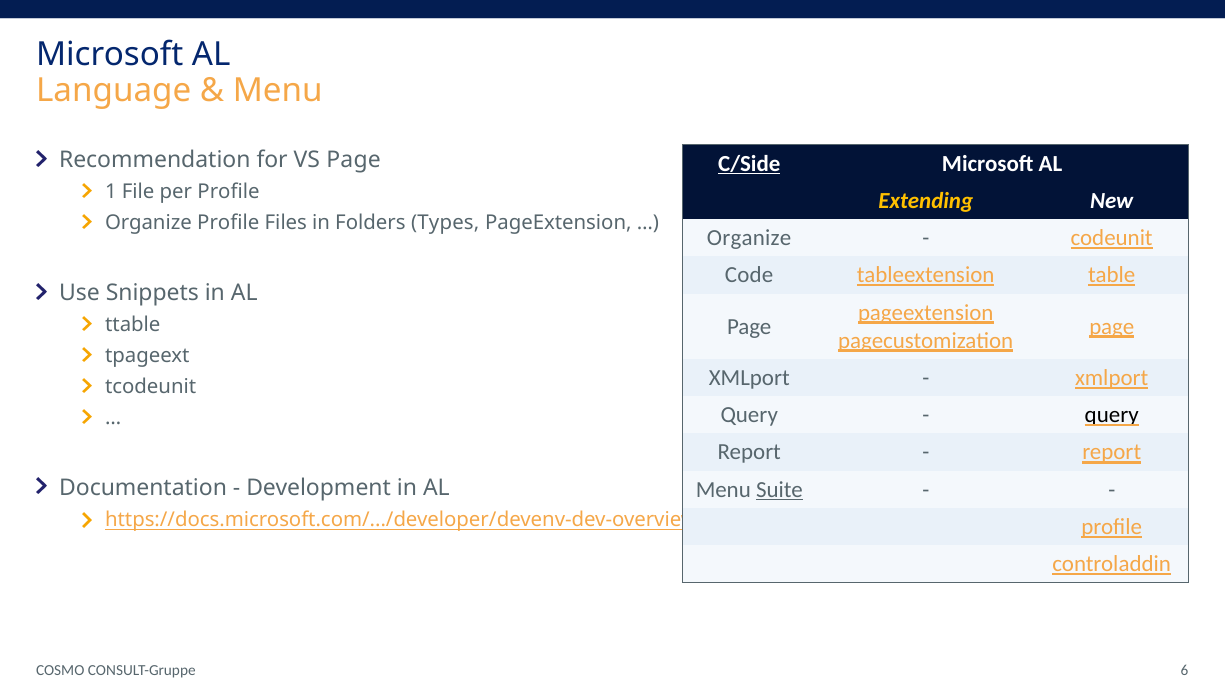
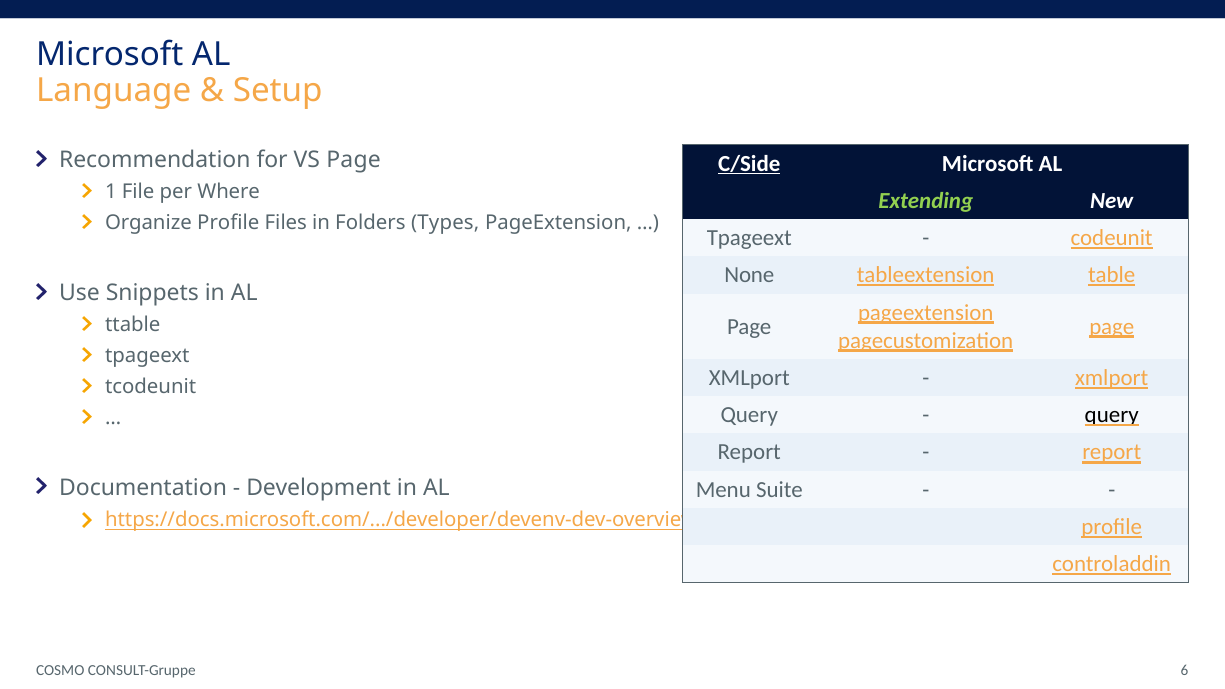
Menu: Menu -> Setup (278, 90)
per Profile: Profile -> Where (229, 192)
Extending colour: yellow -> light green (926, 201)
Organize: Organize -> Tpageext (749, 238)
Code: Code -> None (749, 275)
Suite underline: present -> none (779, 490)
